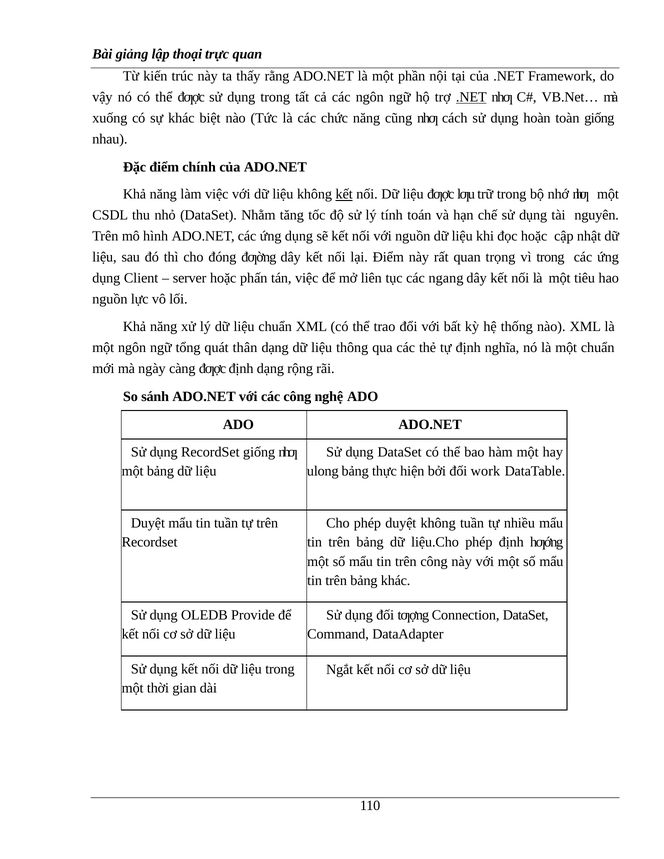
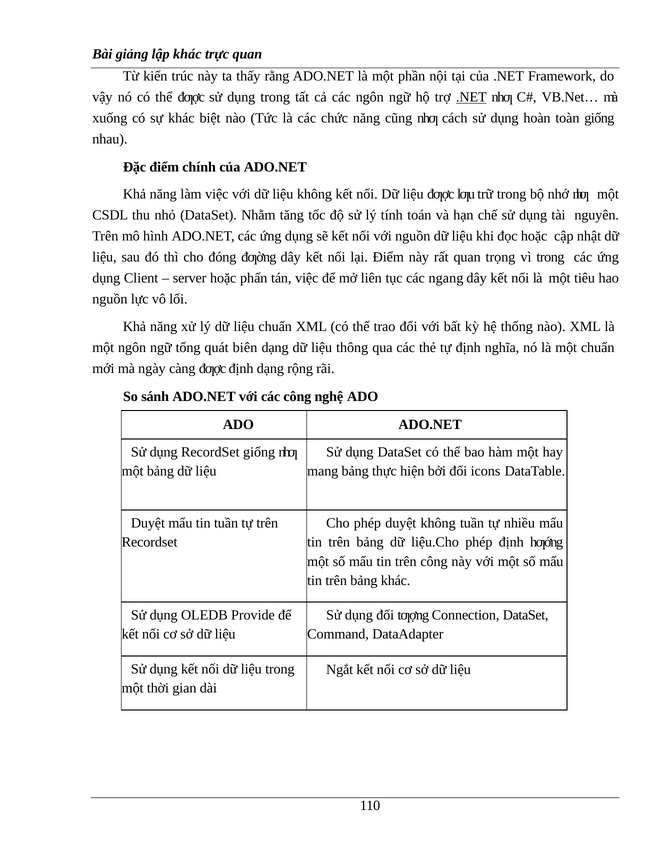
lập thoại: thoại -> khác (187, 54)
kết underline: present -> none (344, 194)
thân: thân -> biên (245, 348)
ulong: ulong -> mang (323, 471)
work: work -> icons (486, 471)
